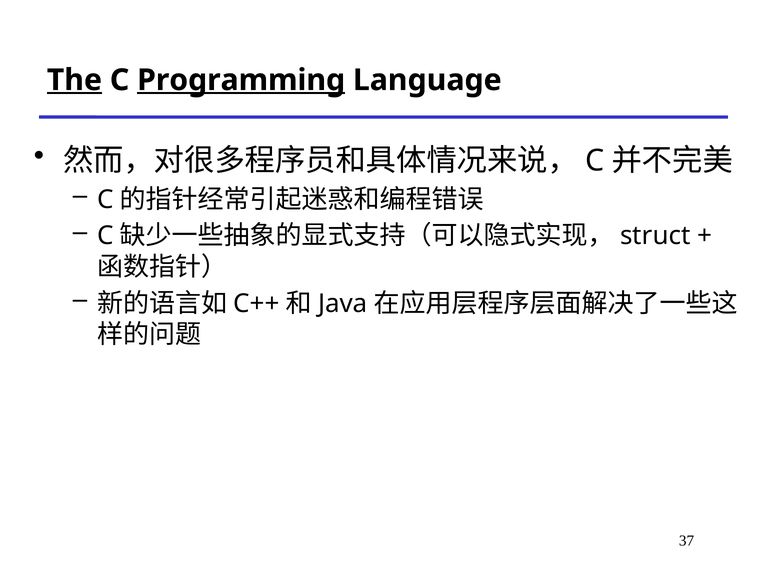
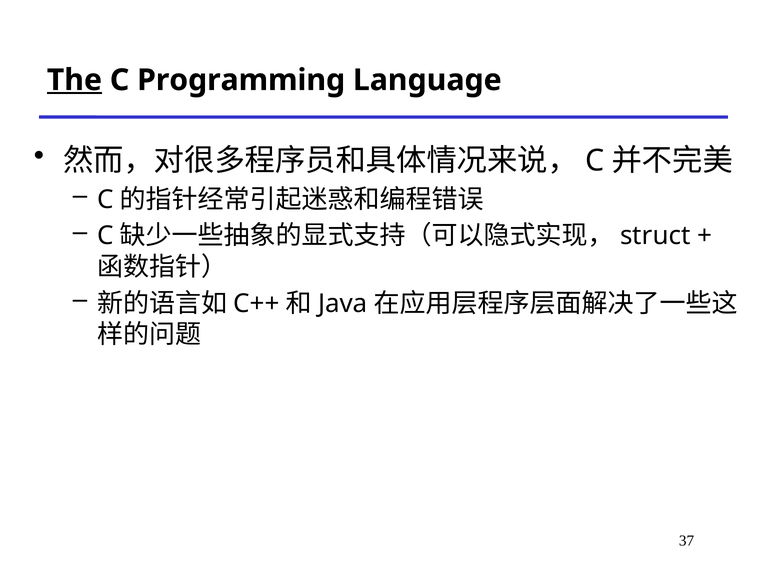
Programming underline: present -> none (241, 80)
